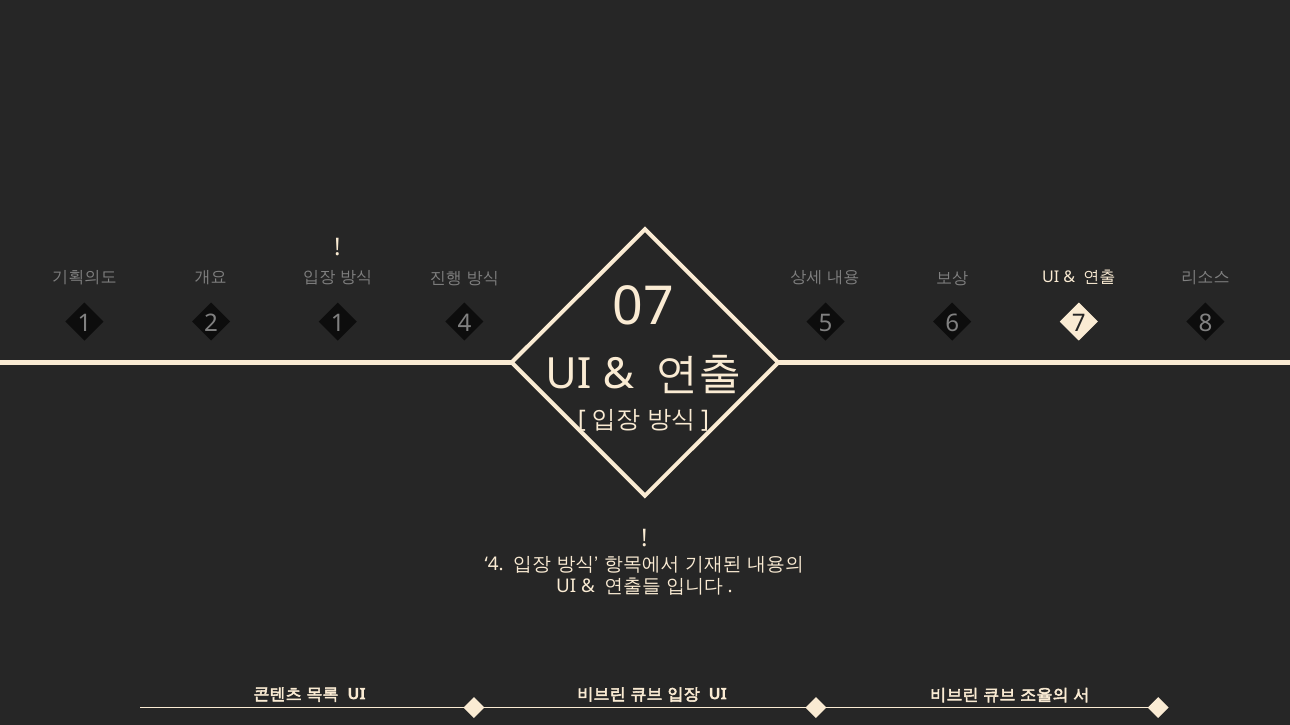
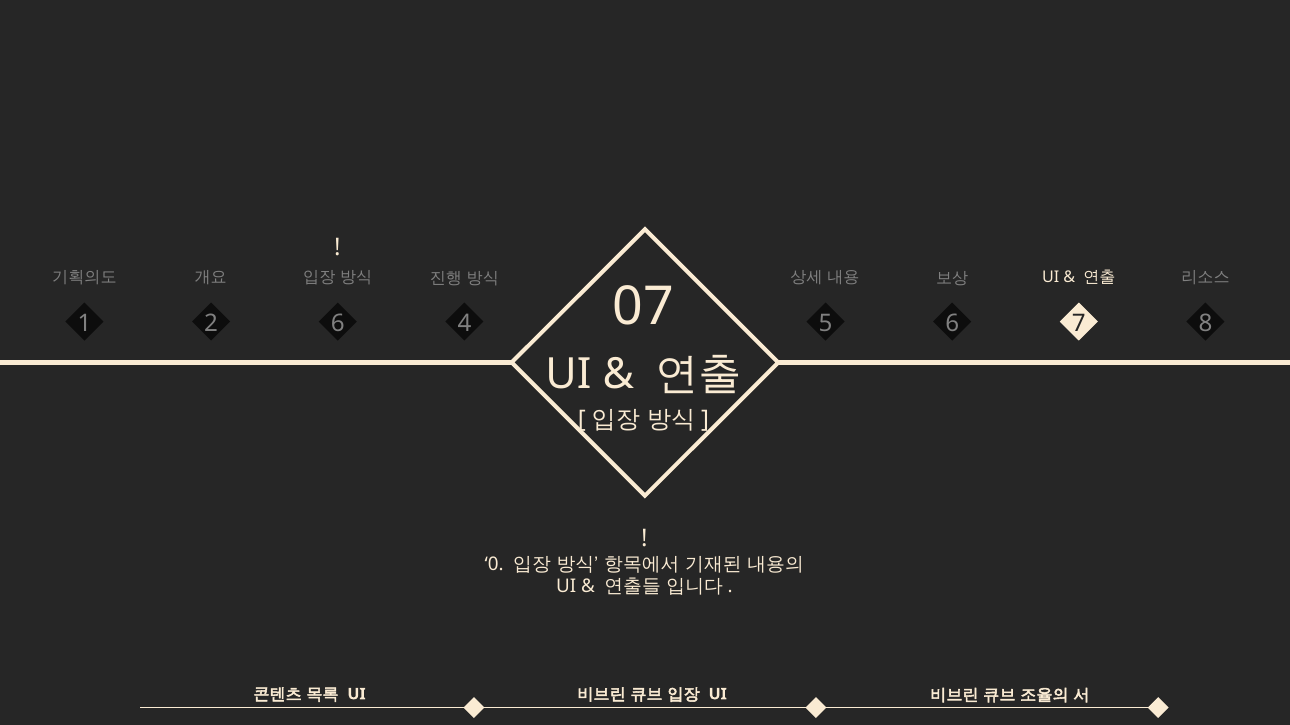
2 1: 1 -> 6 (338, 324)
4: 4 -> 0 (494, 564)
